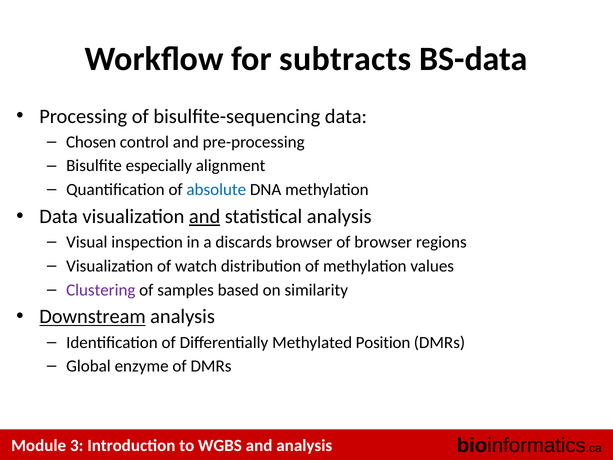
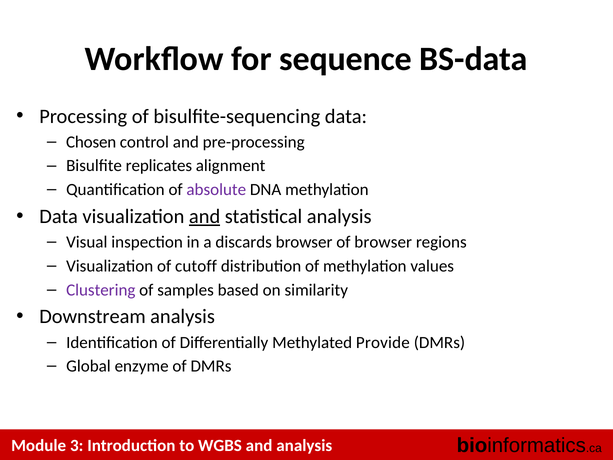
subtracts: subtracts -> sequence (346, 59)
especially: especially -> replicates (159, 166)
absolute colour: blue -> purple (216, 190)
watch: watch -> cutoff (196, 266)
Downstream underline: present -> none (93, 317)
Position: Position -> Provide (383, 342)
